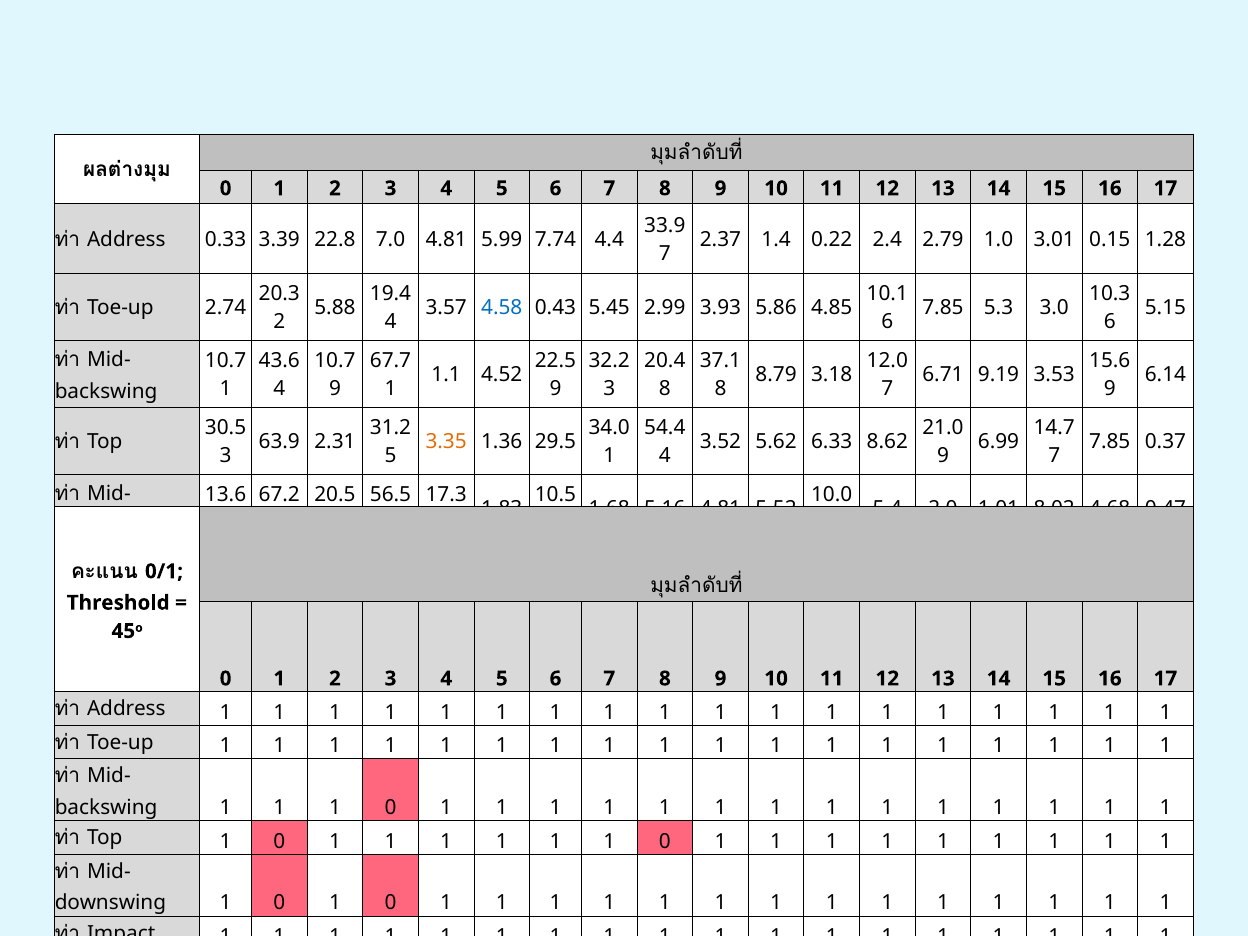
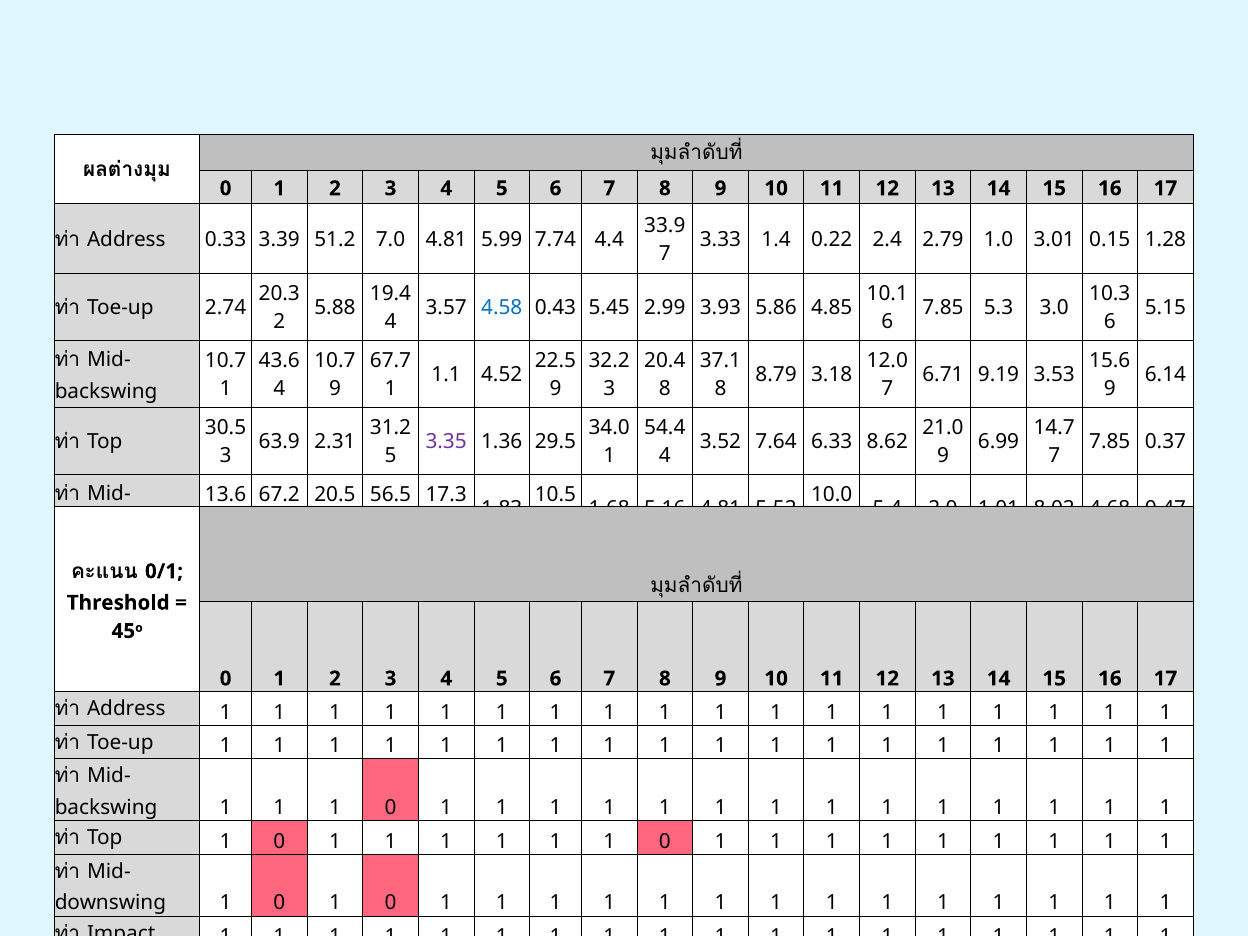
2.37: 2.37 -> 3.33 (720, 240)
22.8: 22.8 -> 51.2 (335, 240)
3.35 colour: orange -> purple (446, 442)
5.62: 5.62 -> 7.64 (776, 442)
